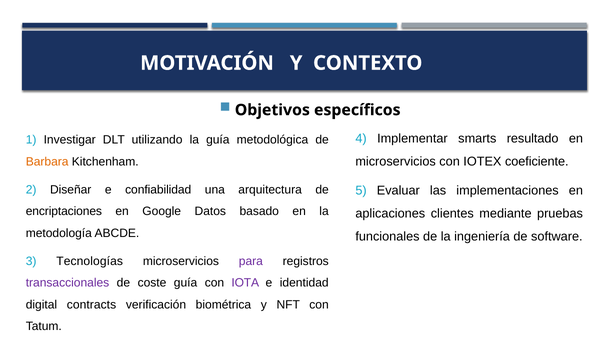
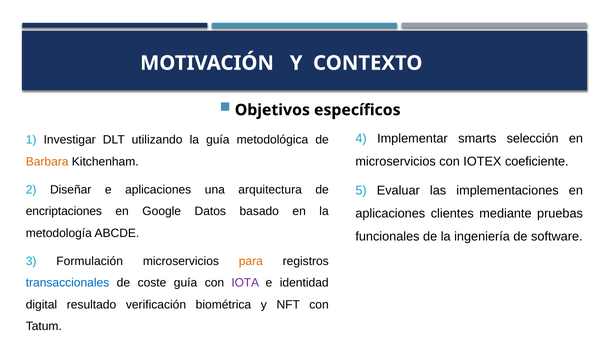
resultado: resultado -> selección (533, 138)
e confiabilidad: confiabilidad -> aplicaciones (158, 190)
Tecnologías: Tecnologías -> Formulación (90, 261)
para colour: purple -> orange (251, 261)
transaccionales colour: purple -> blue (68, 283)
contracts: contracts -> resultado (92, 304)
